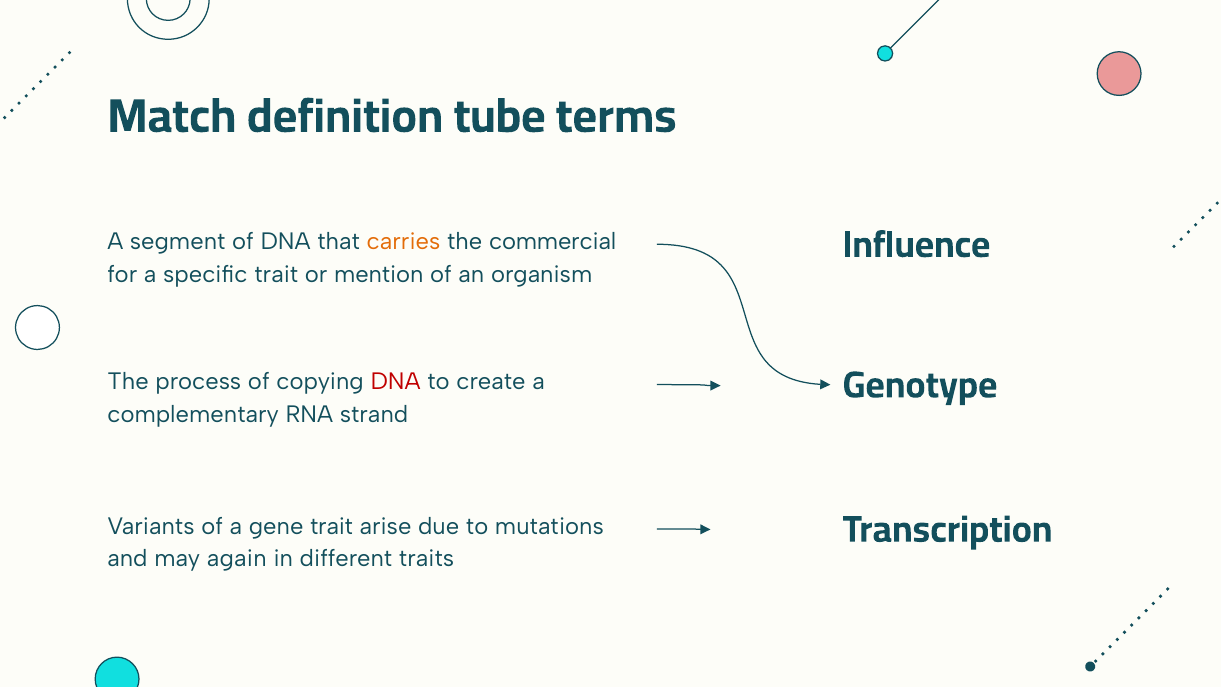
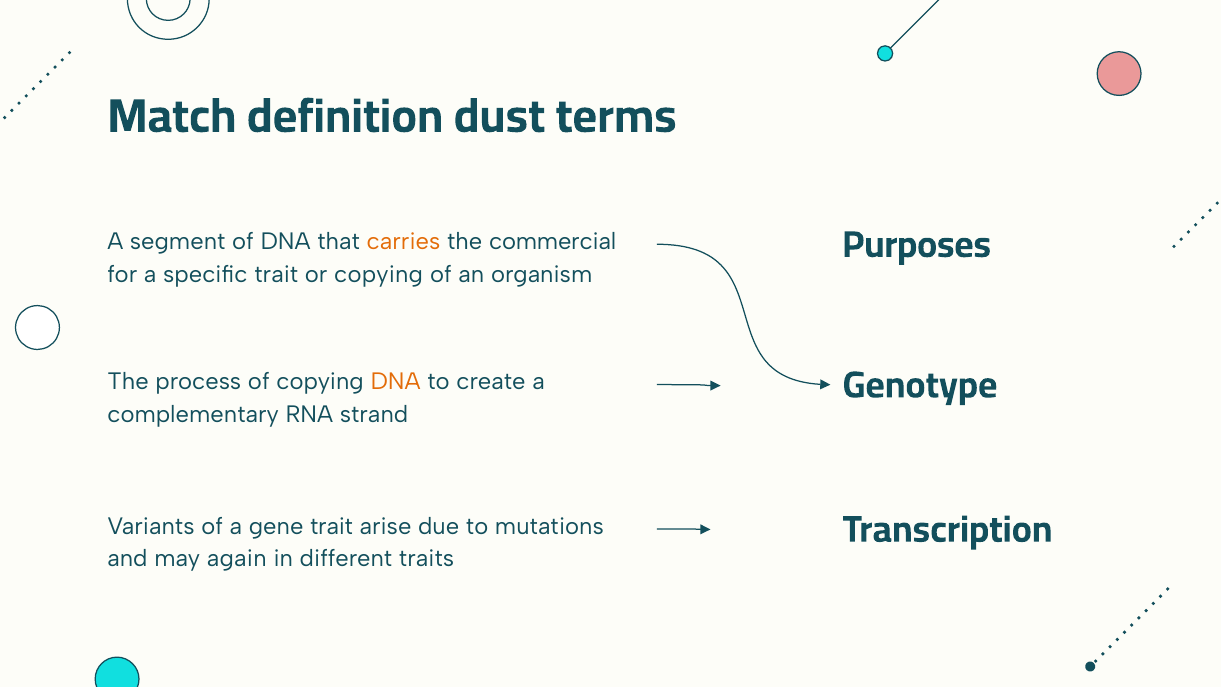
tube: tube -> dust (499, 116)
Influence: Influence -> Purposes (917, 245)
or mention: mention -> copying (379, 274)
DNA colour: red -> orange (396, 382)
